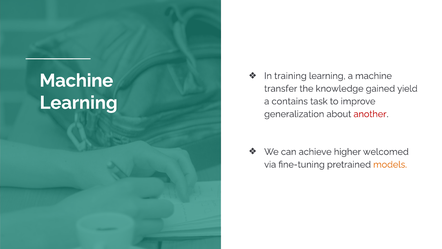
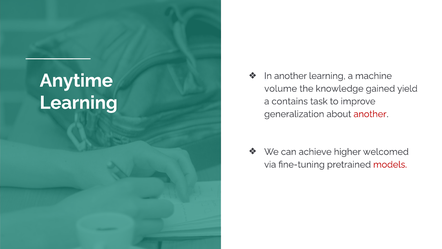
In training: training -> another (291, 76)
Machine: Machine -> Anytime (76, 80)
transfer: transfer -> volume (281, 89)
models colour: orange -> red (390, 164)
